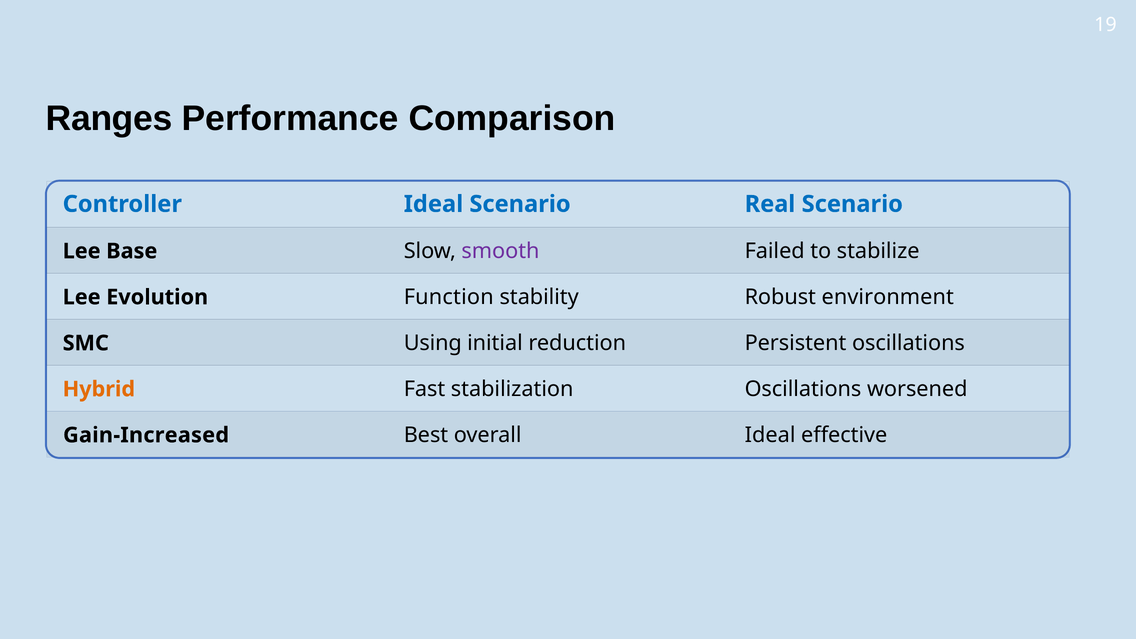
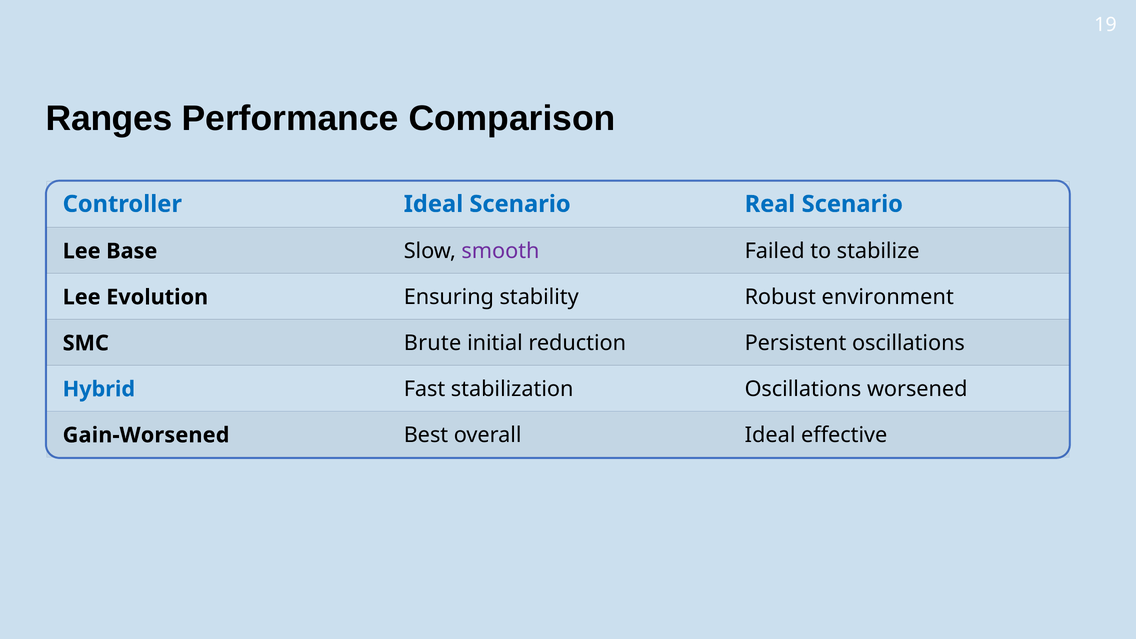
Function: Function -> Ensuring (449, 297)
Using: Using -> Brute (433, 343)
Hybrid colour: orange -> blue (99, 389)
Gain-Increased: Gain-Increased -> Gain-Worsened (146, 435)
